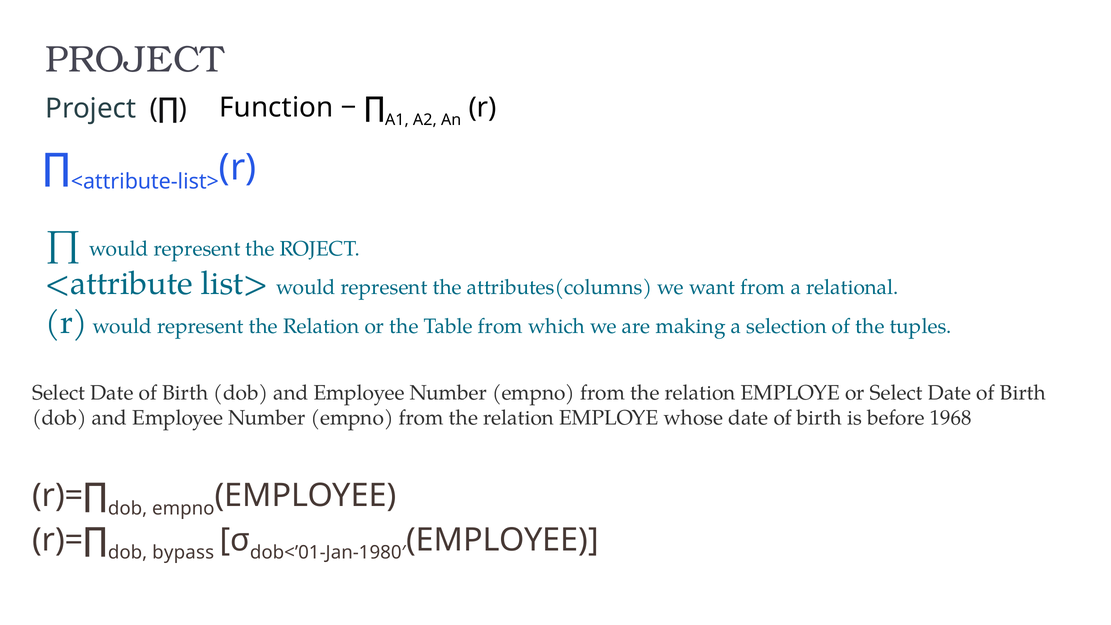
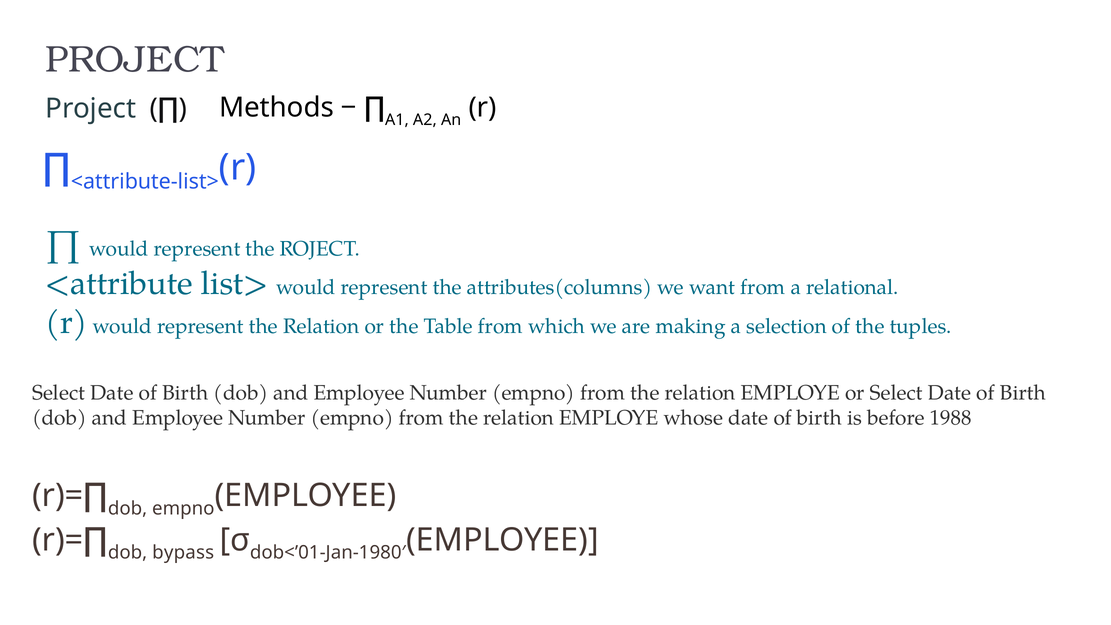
Function: Function -> Methods (276, 107)
1968: 1968 -> 1988 (951, 418)
